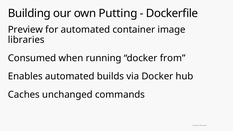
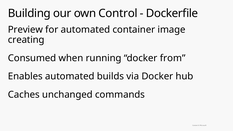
Putting: Putting -> Control (118, 13)
libraries: libraries -> creating (26, 40)
